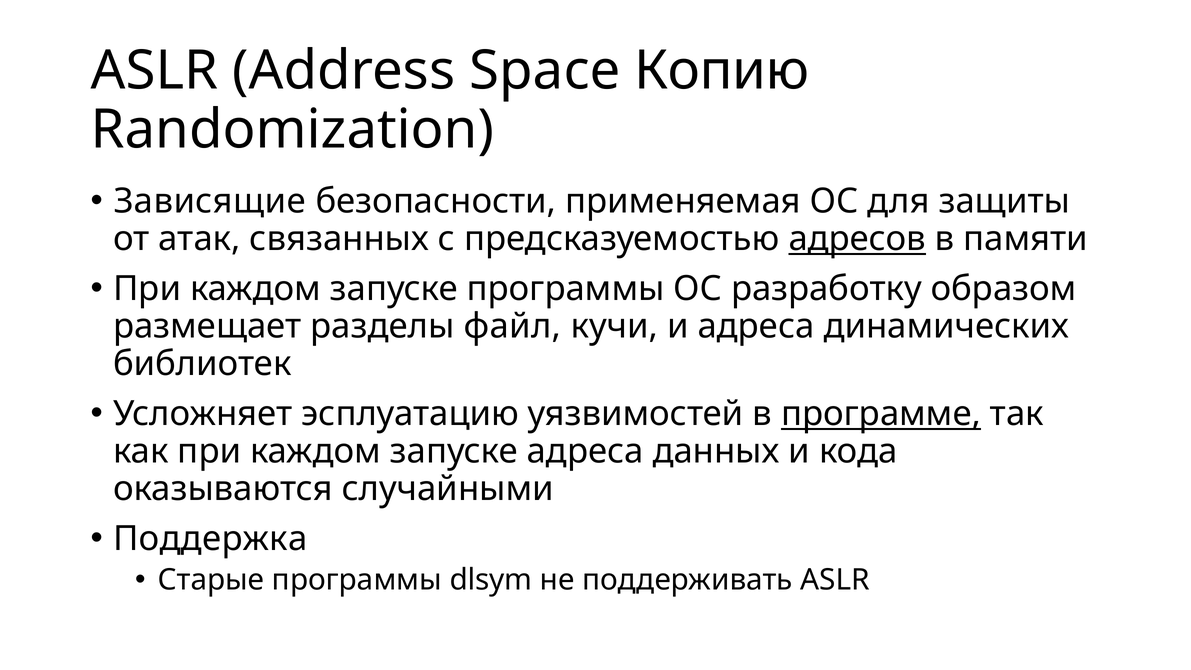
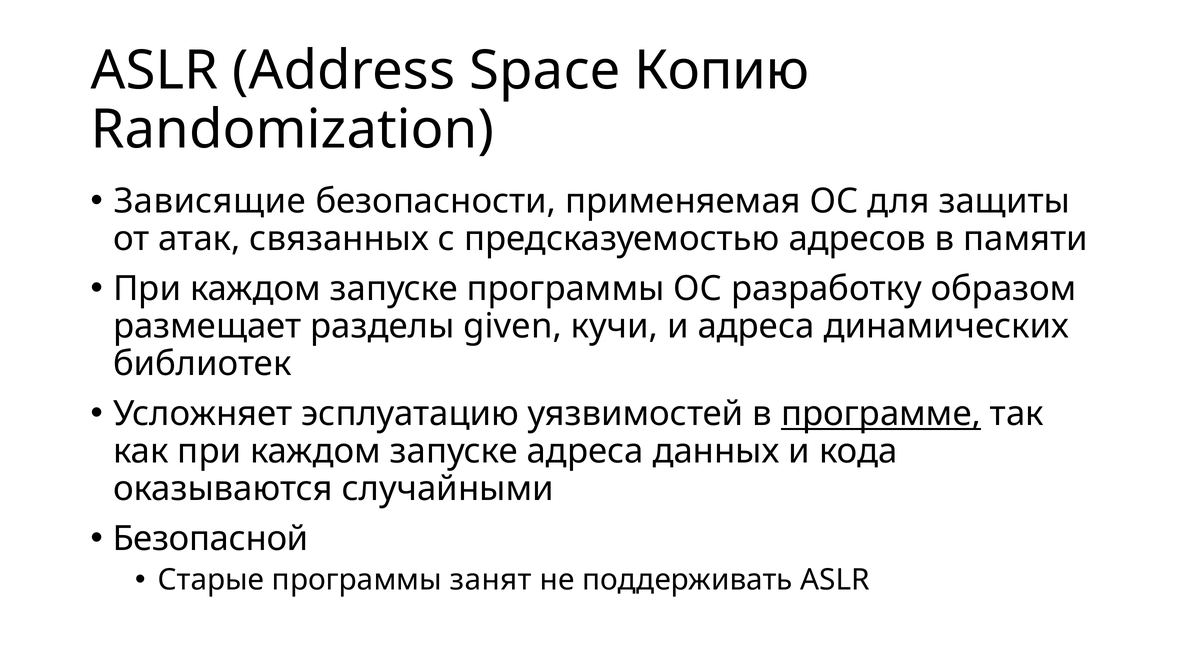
адресов underline: present -> none (857, 239)
файл: файл -> given (513, 326)
Поддержка: Поддержка -> Безопасной (211, 539)
dlsym: dlsym -> занят (491, 580)
